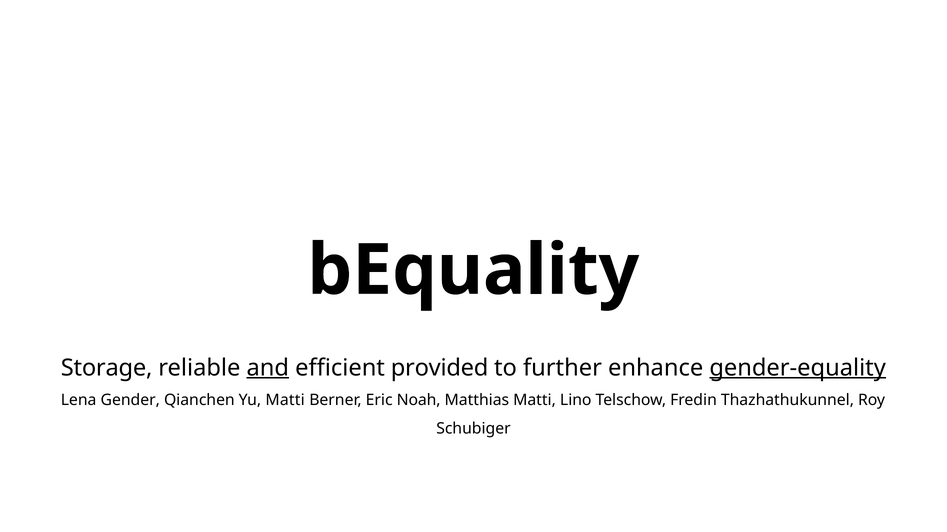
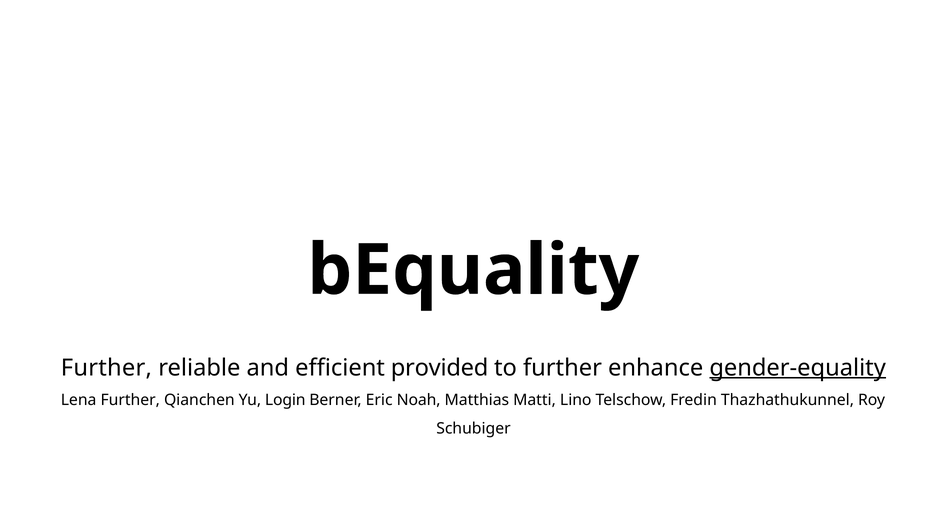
Storage: Storage -> Further (106, 368)
and underline: present -> none (268, 368)
Lena Gender: Gender -> Further (130, 401)
Yu Matti: Matti -> Login (285, 401)
